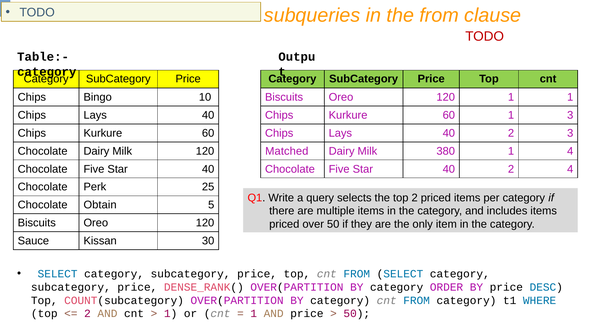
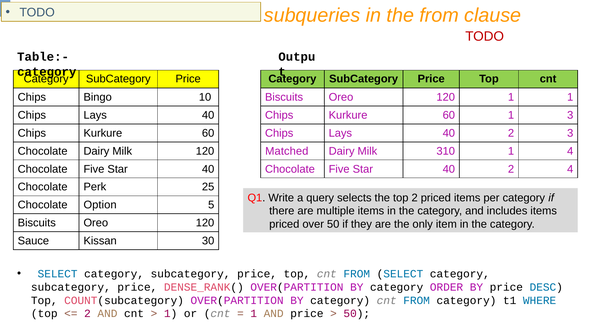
380: 380 -> 310 (446, 151)
Obtain: Obtain -> Option (100, 205)
